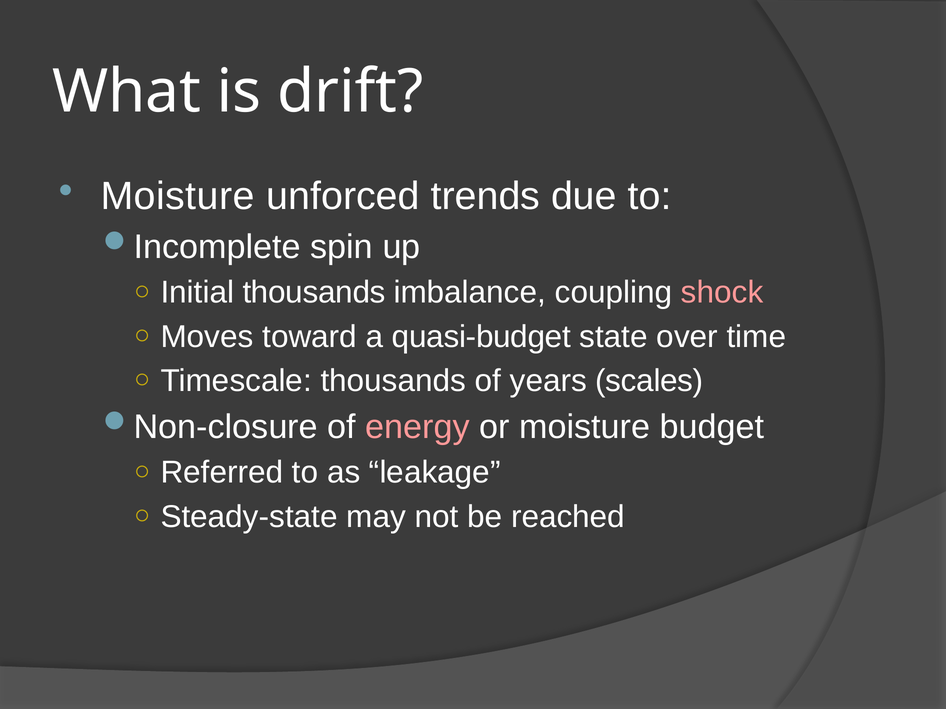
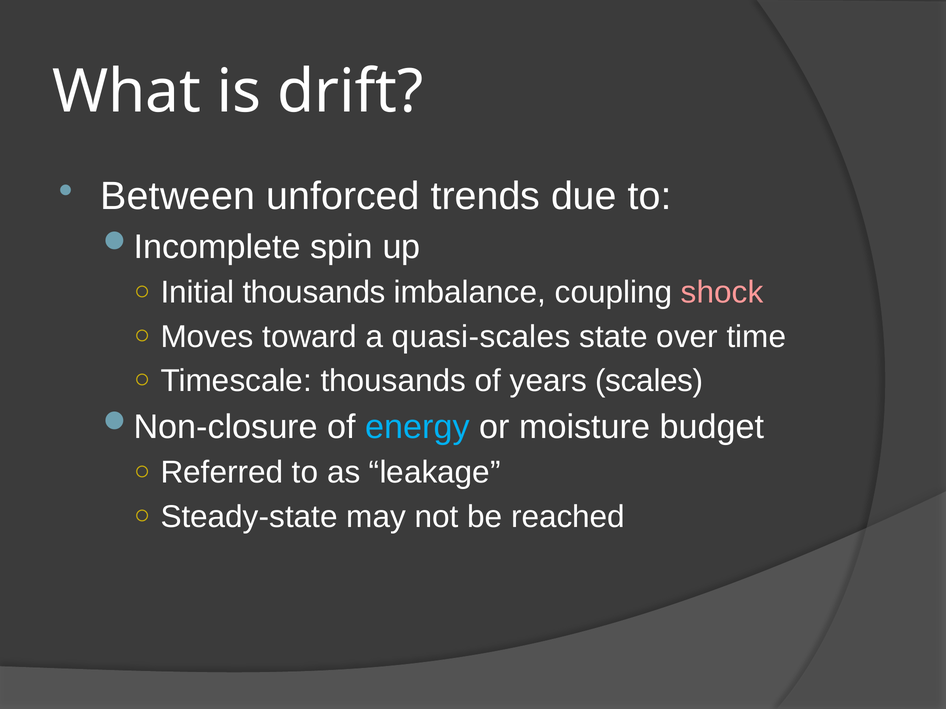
Moisture: Moisture -> Between (178, 197)
quasi-budget: quasi-budget -> quasi-scales (481, 337)
energy colour: pink -> light blue (418, 427)
